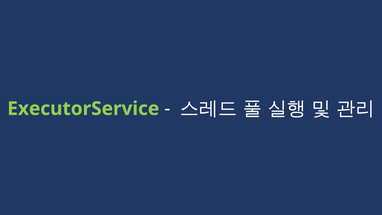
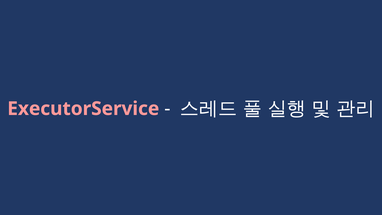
ExecutorService colour: light green -> pink (83, 109)
